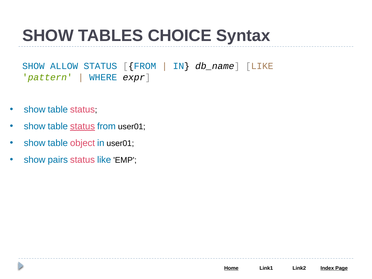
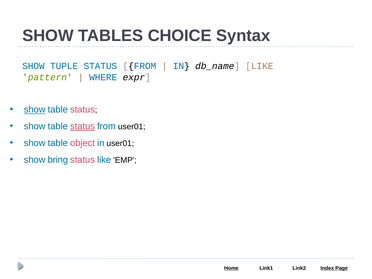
ALLOW: ALLOW -> TUPLE (64, 66)
show underline: none -> present (35, 110)
pairs: pairs -> bring (58, 160)
